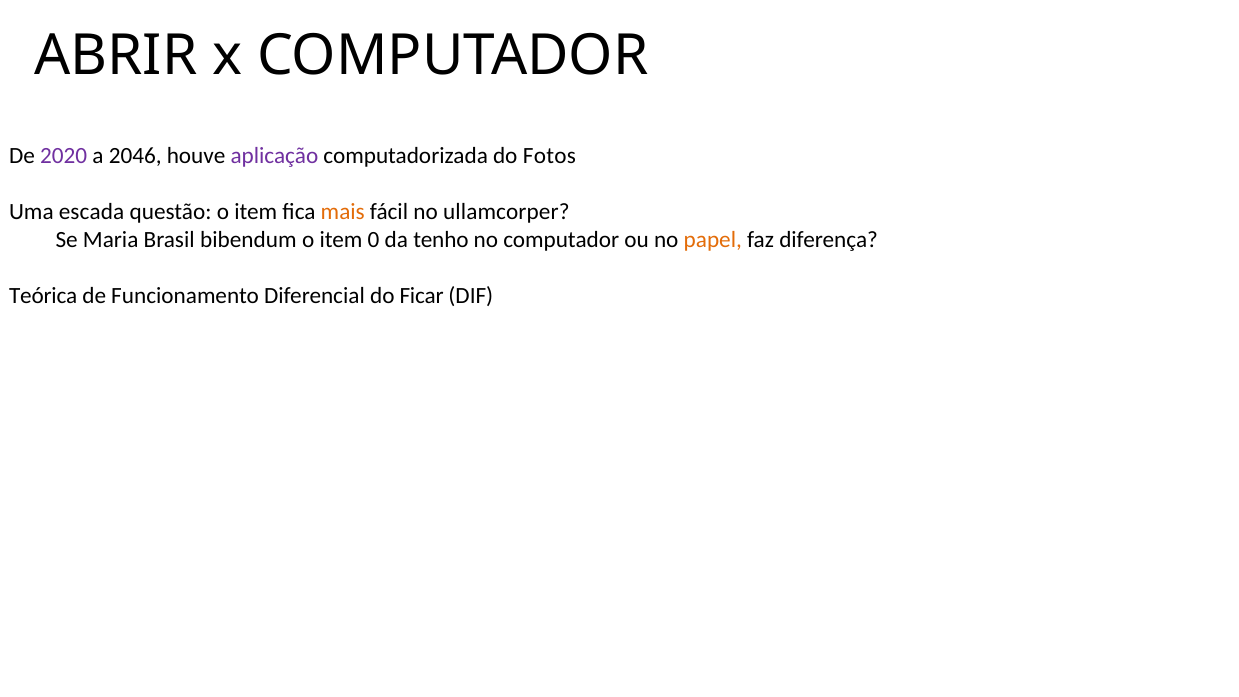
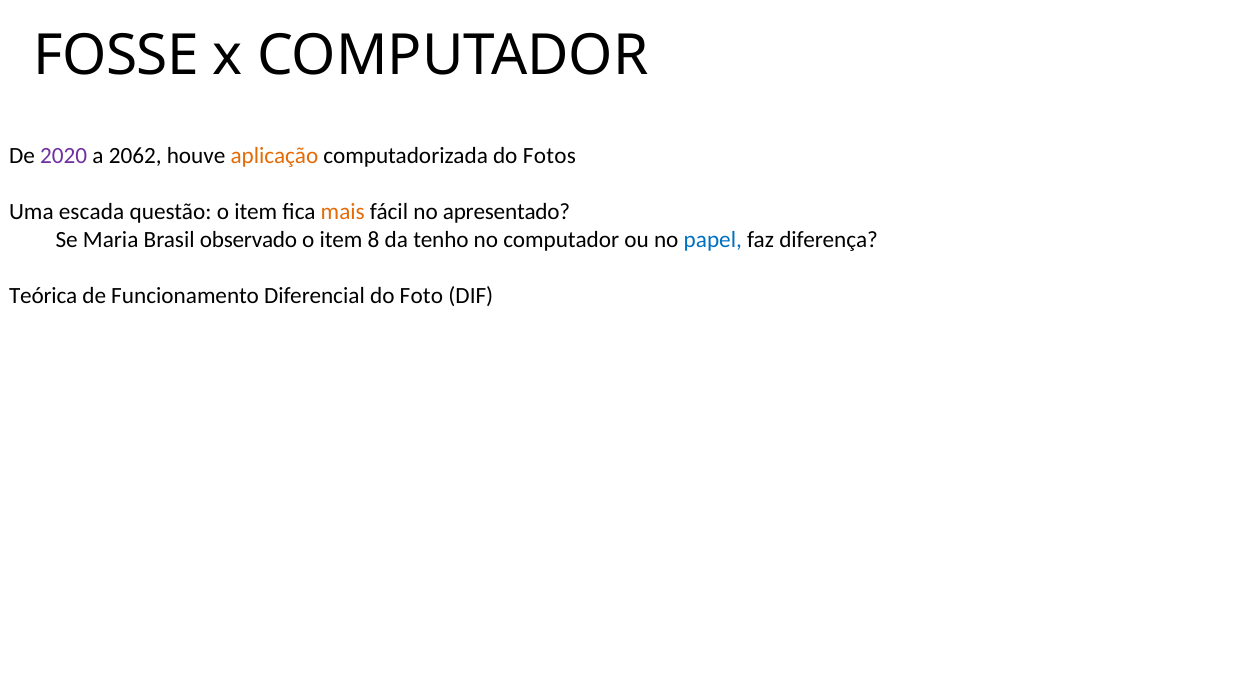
ABRIR: ABRIR -> FOSSE (116, 55)
2046: 2046 -> 2062 (135, 156)
aplicação colour: purple -> orange (274, 156)
ullamcorper: ullamcorper -> apresentado (507, 212)
bibendum: bibendum -> observado (249, 240)
0: 0 -> 8 (374, 240)
papel colour: orange -> blue (713, 240)
Ficar: Ficar -> Foto (421, 296)
